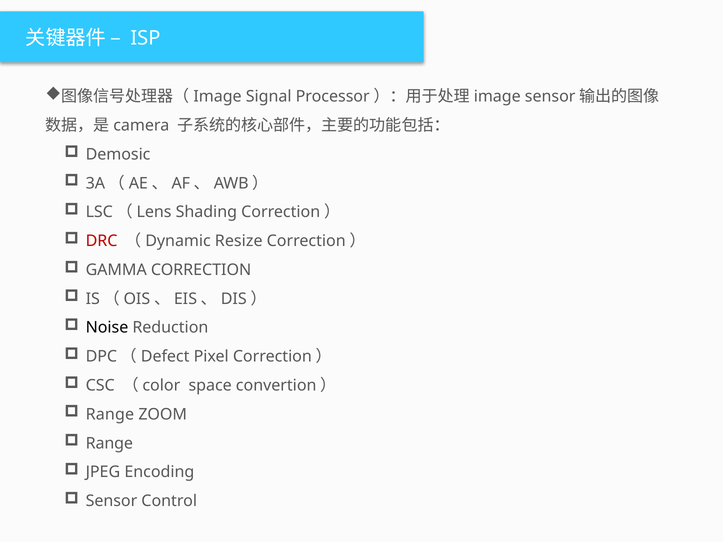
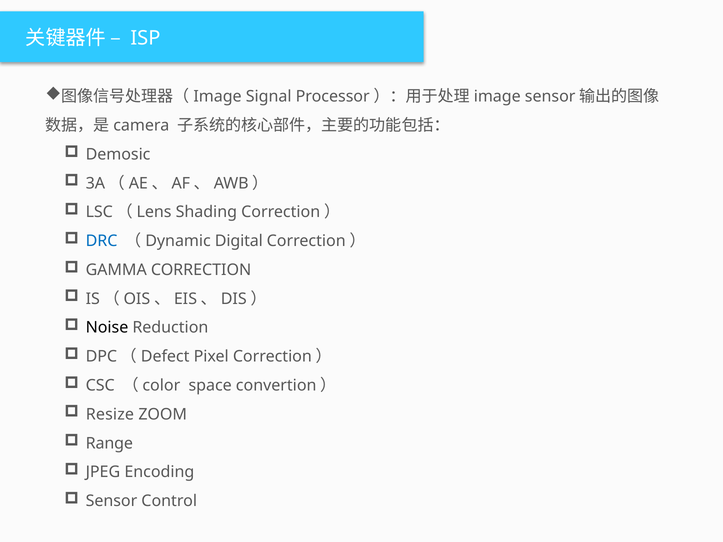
DRC colour: red -> blue (102, 241)
Resize: Resize -> Digital (239, 241)
Range: Range -> Resize (110, 415)
